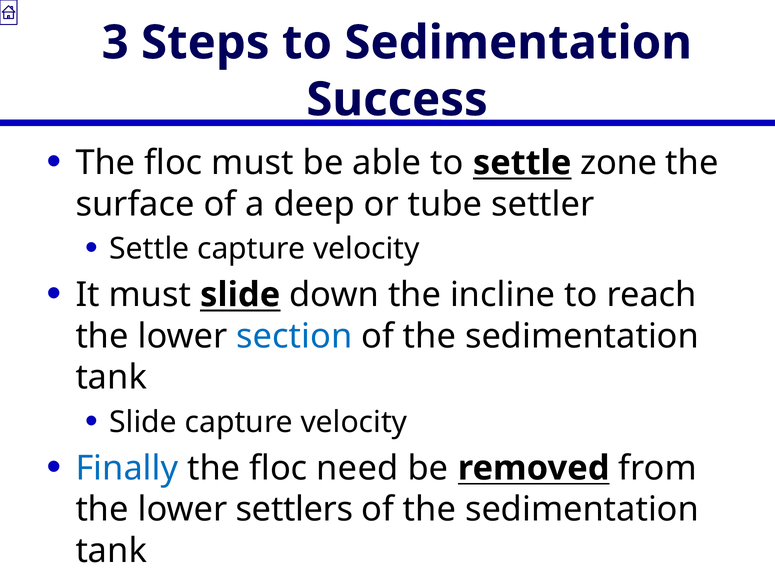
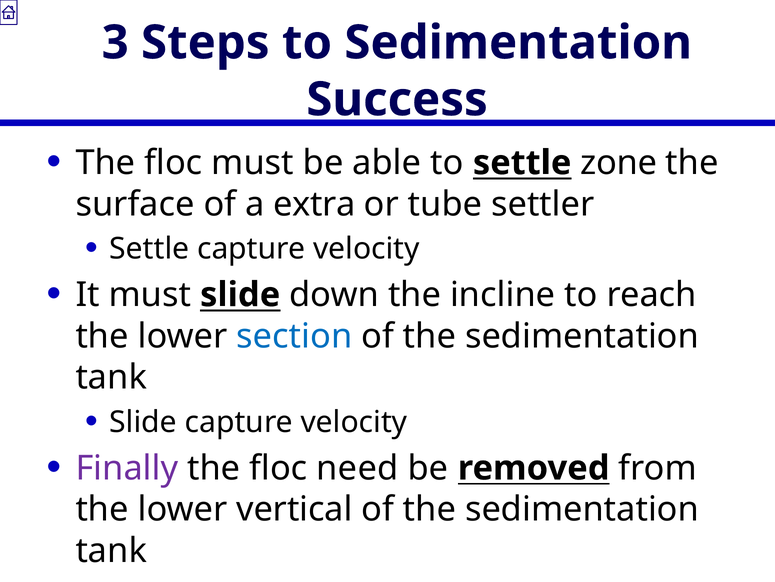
deep: deep -> extra (314, 204)
Finally colour: blue -> purple (127, 468)
settlers: settlers -> vertical (294, 509)
